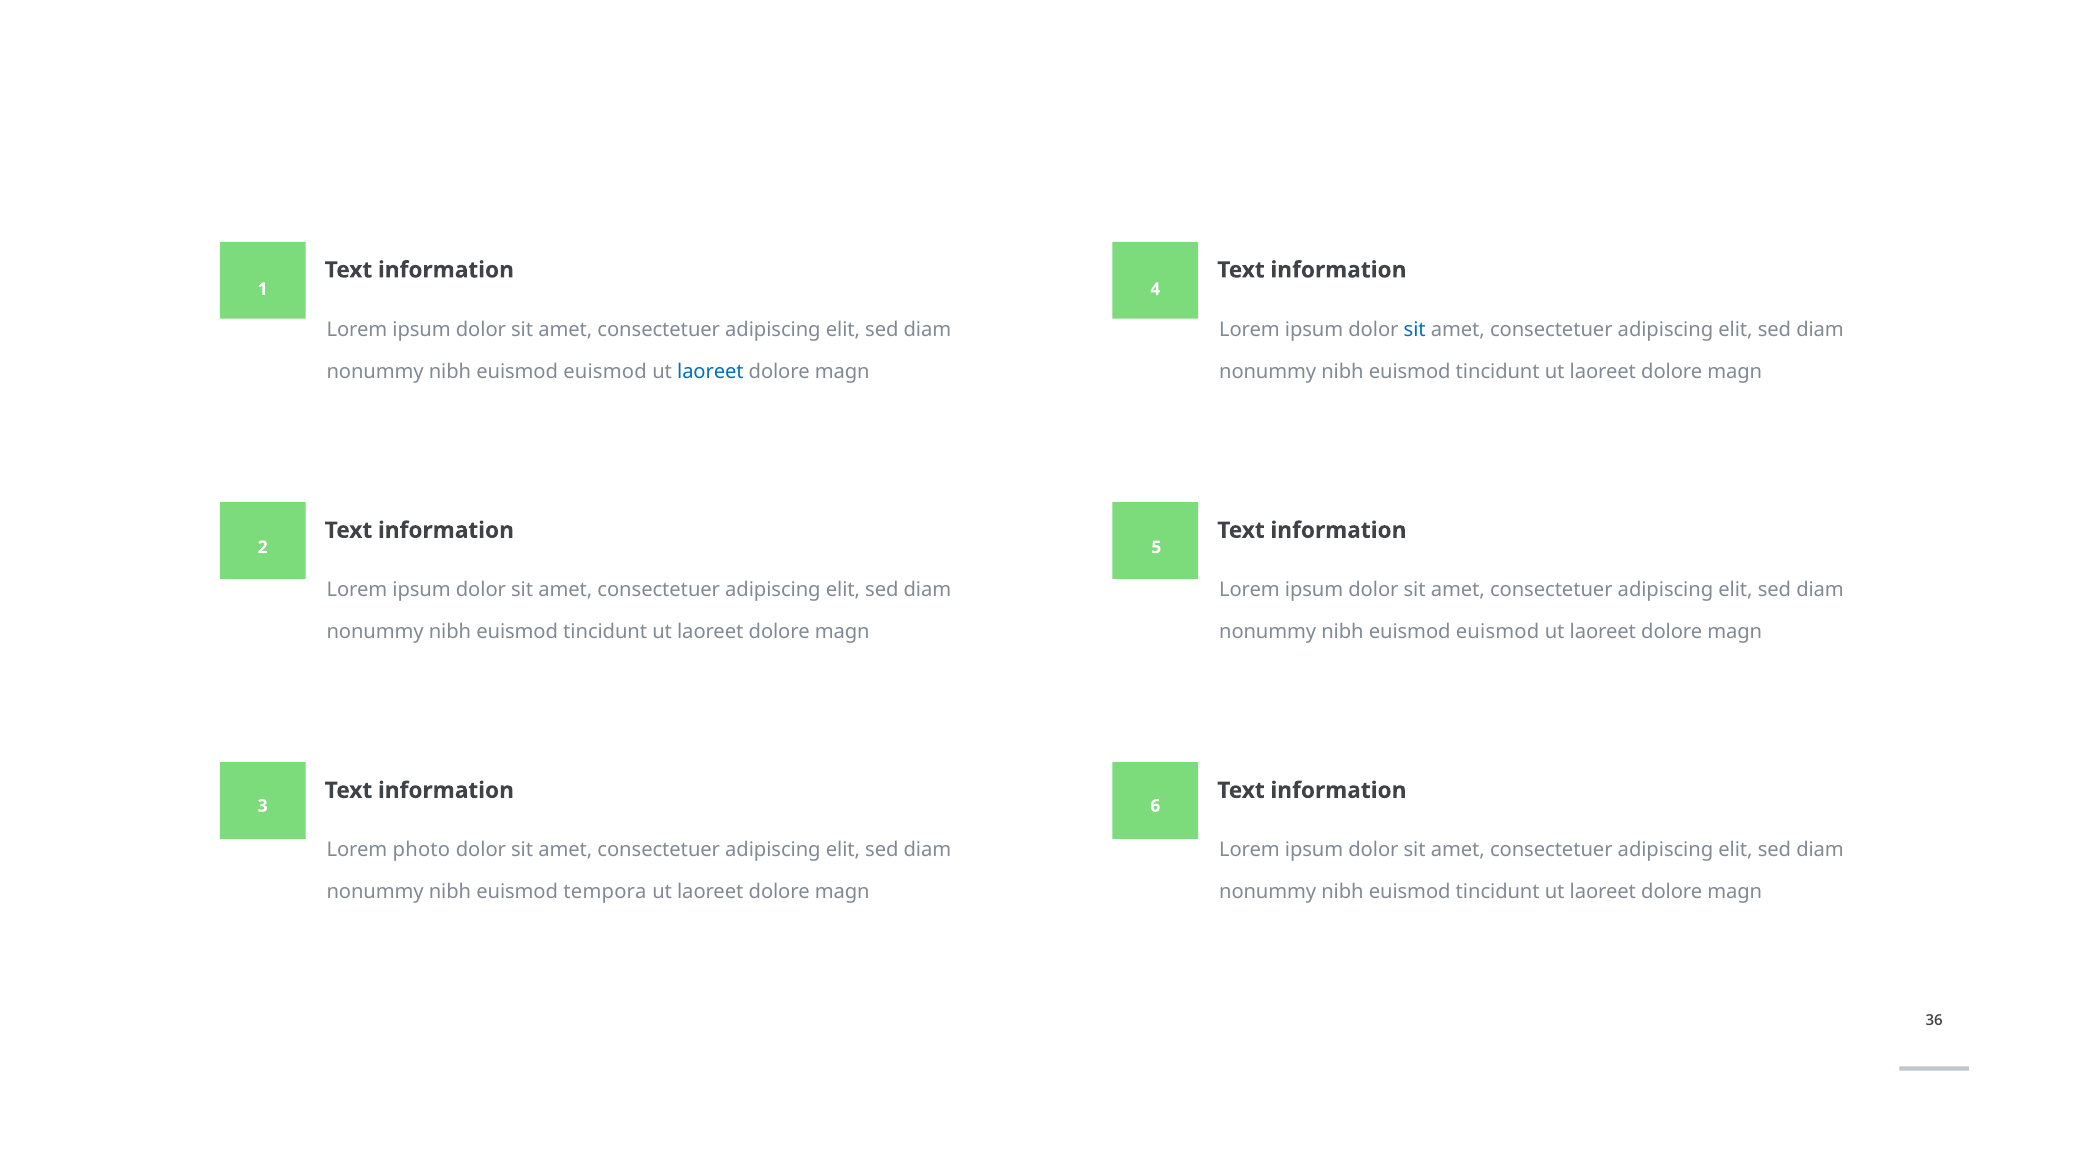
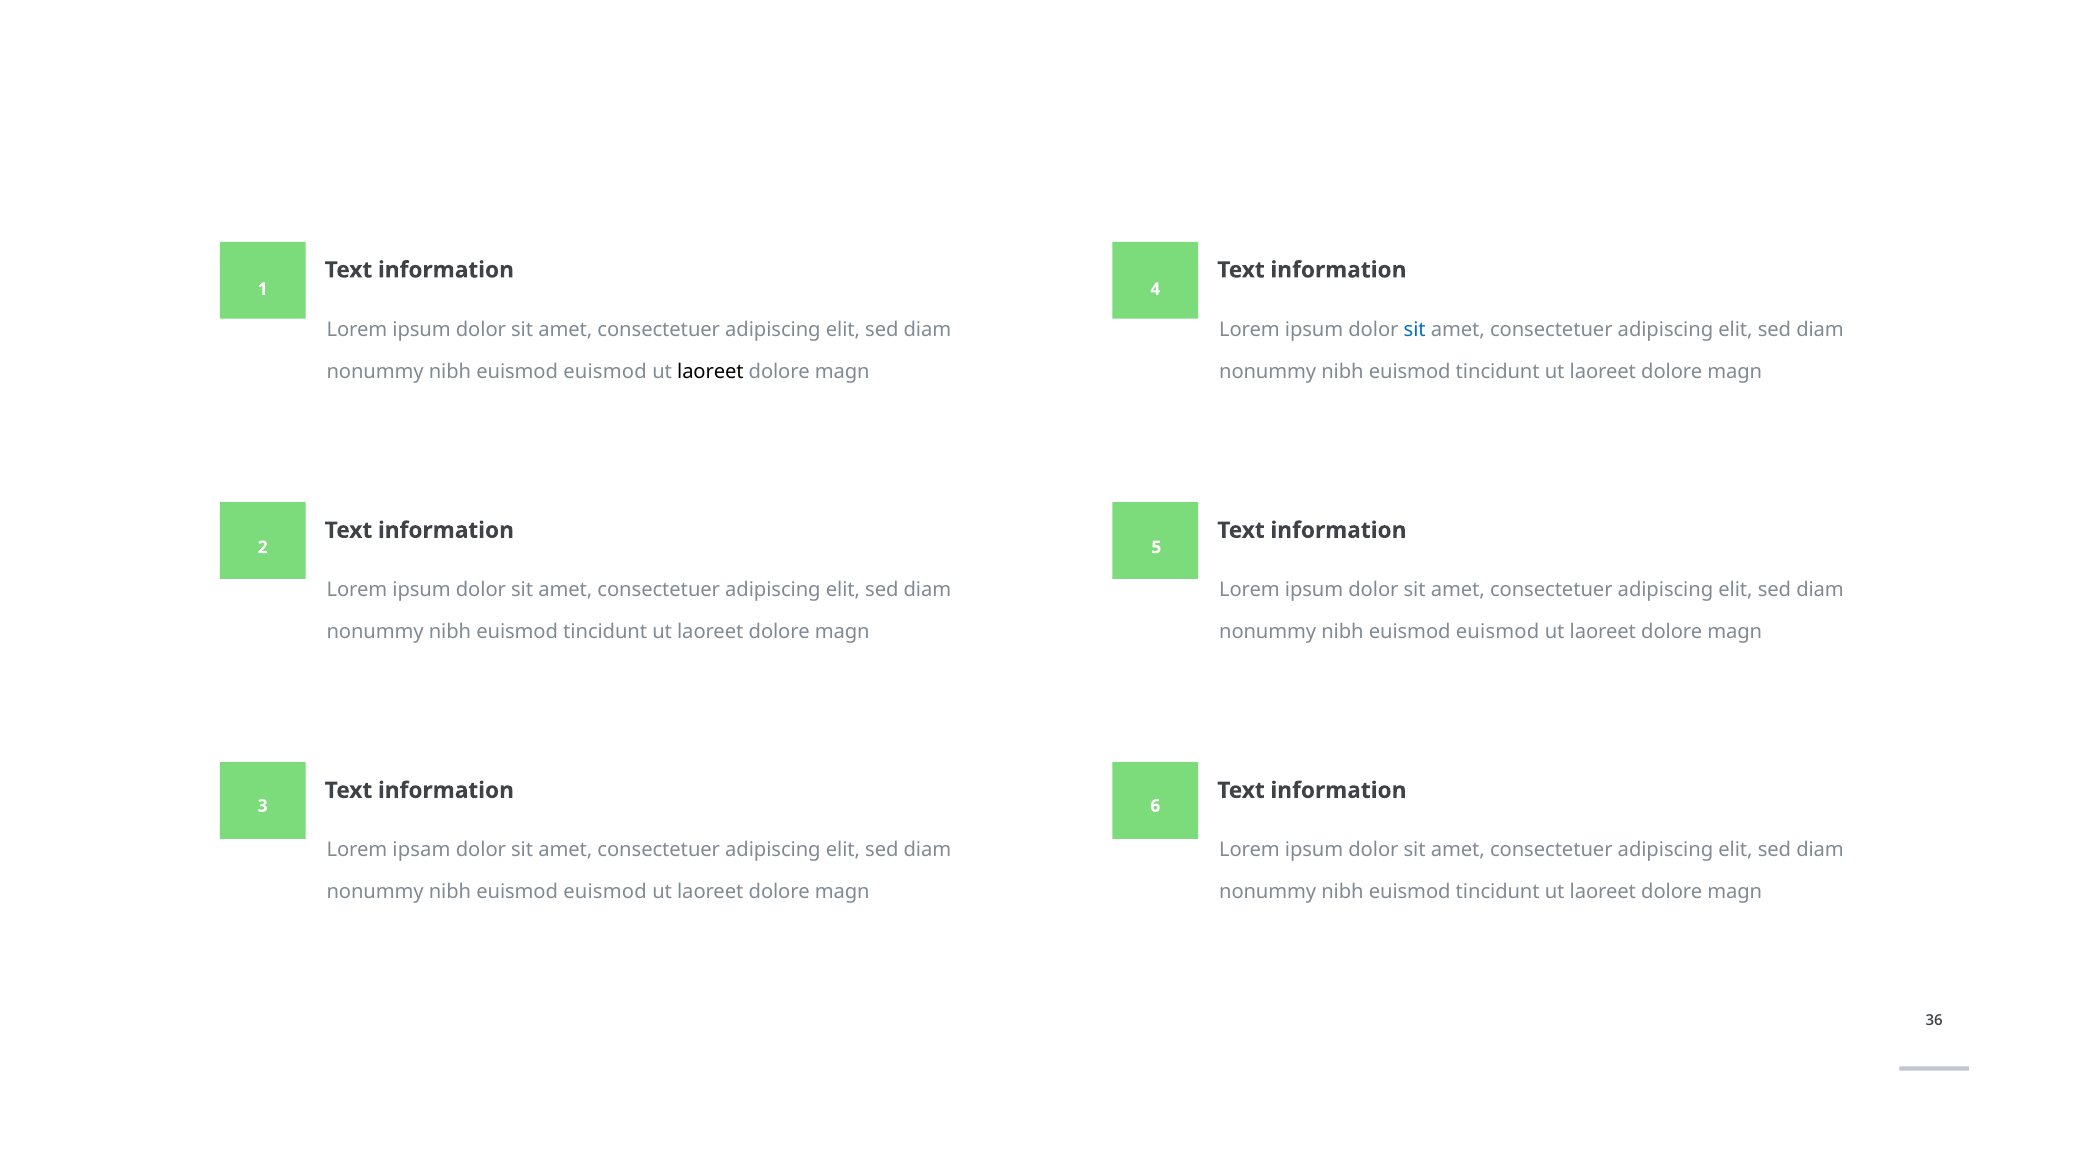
laoreet colour: blue -> black (710, 372)
photo: photo -> ipsam (421, 850)
tempora: tempora -> euismod (605, 892)
